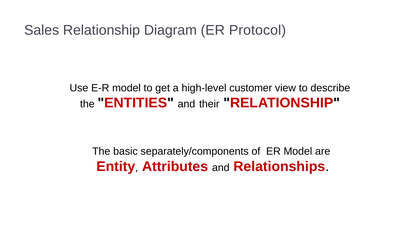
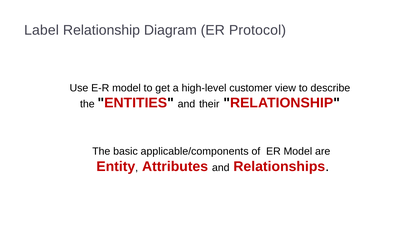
Sales: Sales -> Label (42, 30)
separately/components: separately/components -> applicable/components (195, 152)
